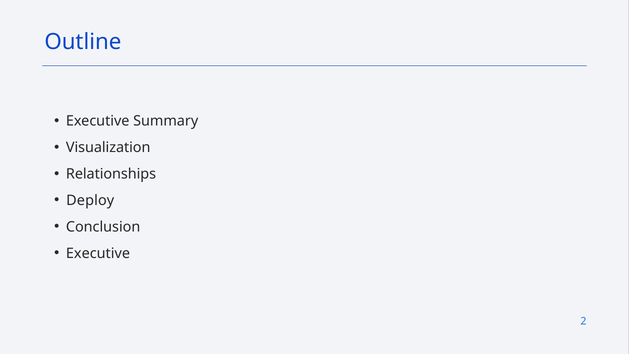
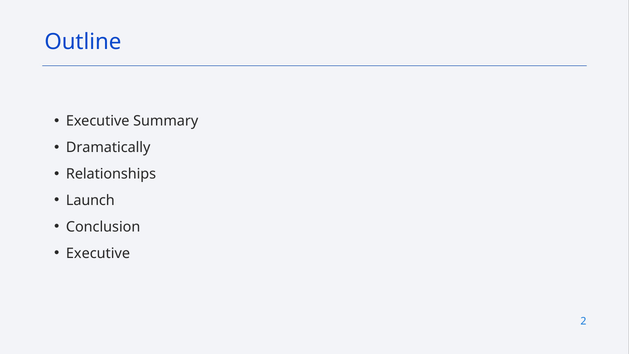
Visualization: Visualization -> Dramatically (108, 147)
Deploy: Deploy -> Launch (90, 200)
